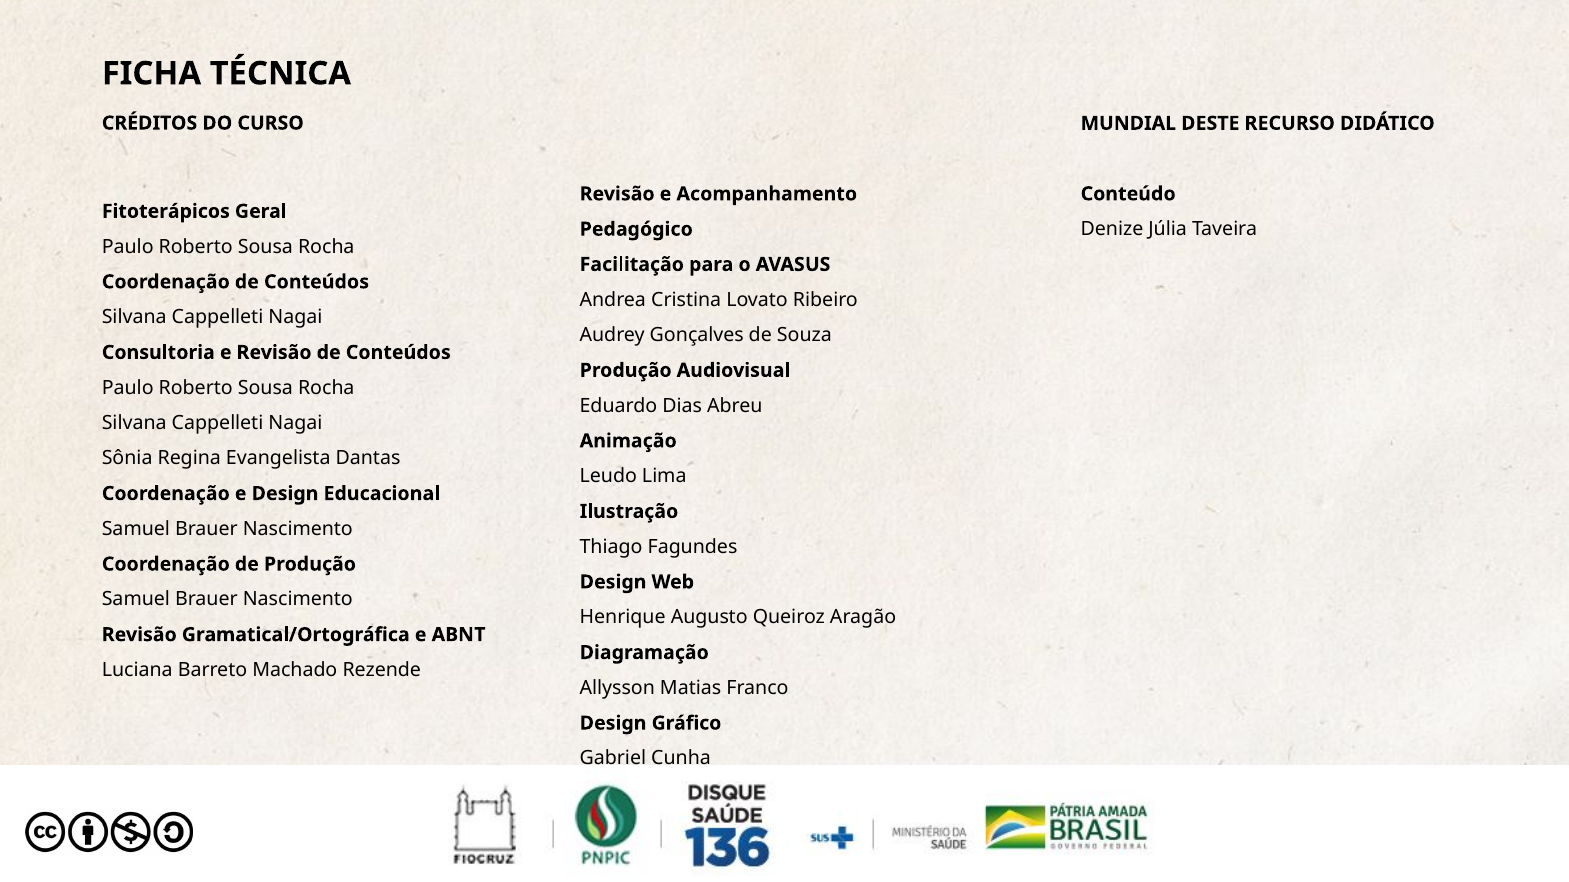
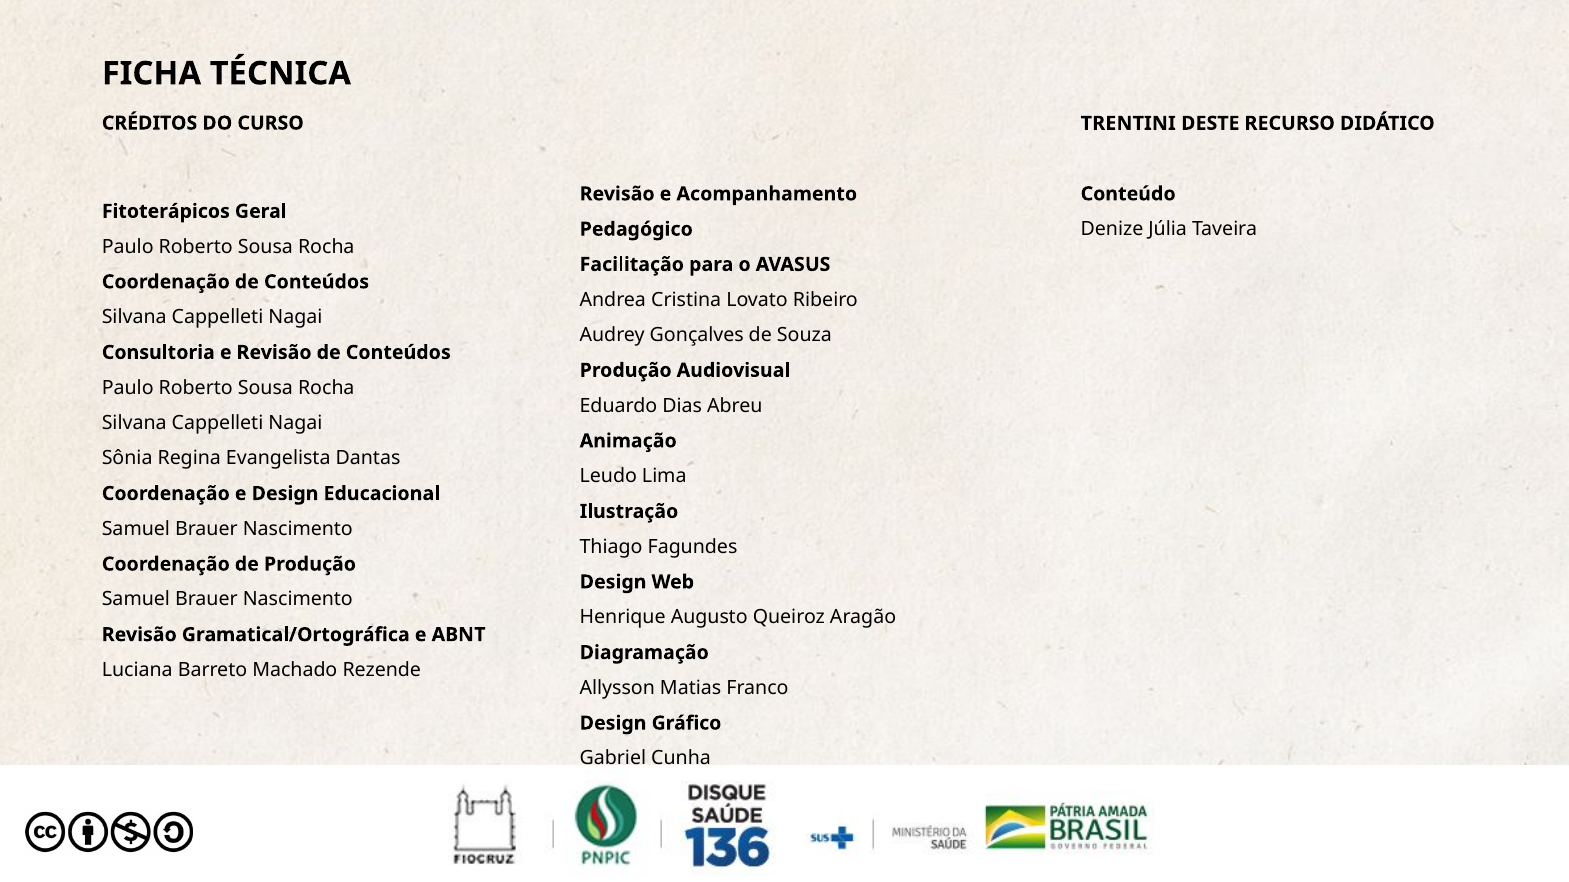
MUNDIAL: MUNDIAL -> TRENTINI (1128, 123)
